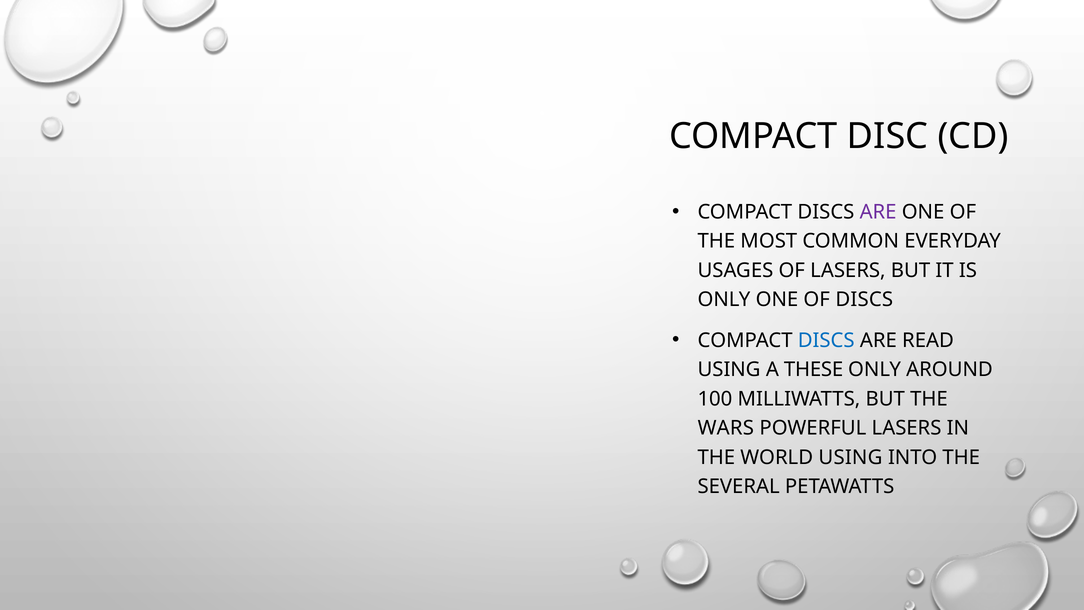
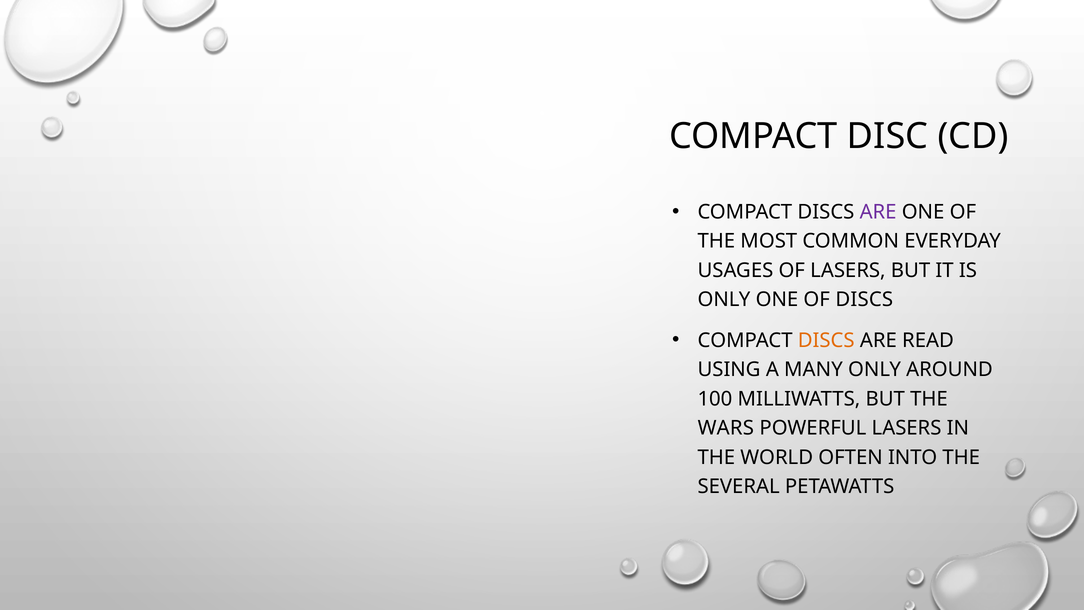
DISCS colour: blue -> orange (826, 340)
THESE: THESE -> MANY (813, 369)
WORLD USING: USING -> OFTEN (851, 457)
